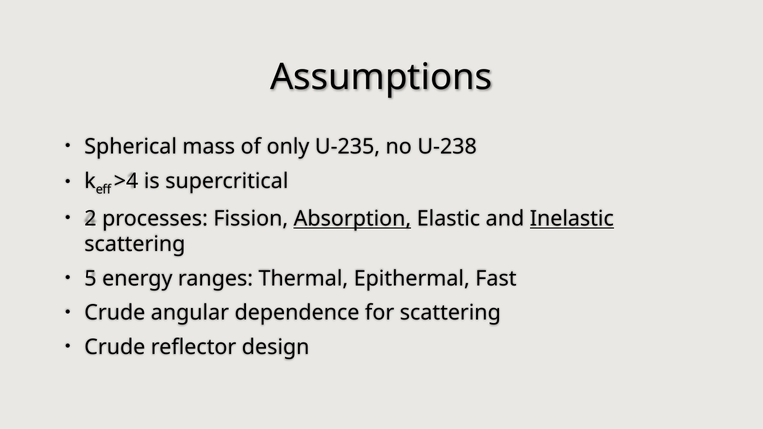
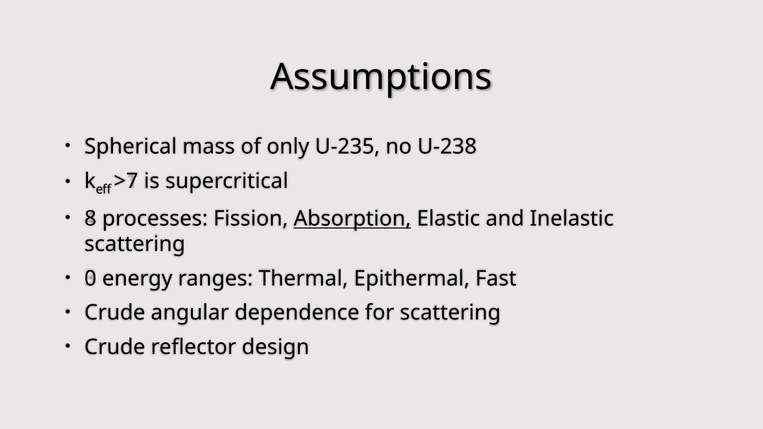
>4: >4 -> >7 (126, 181)
2: 2 -> 8 (91, 219)
Inelastic underline: present -> none (572, 219)
5: 5 -> 0 (91, 279)
